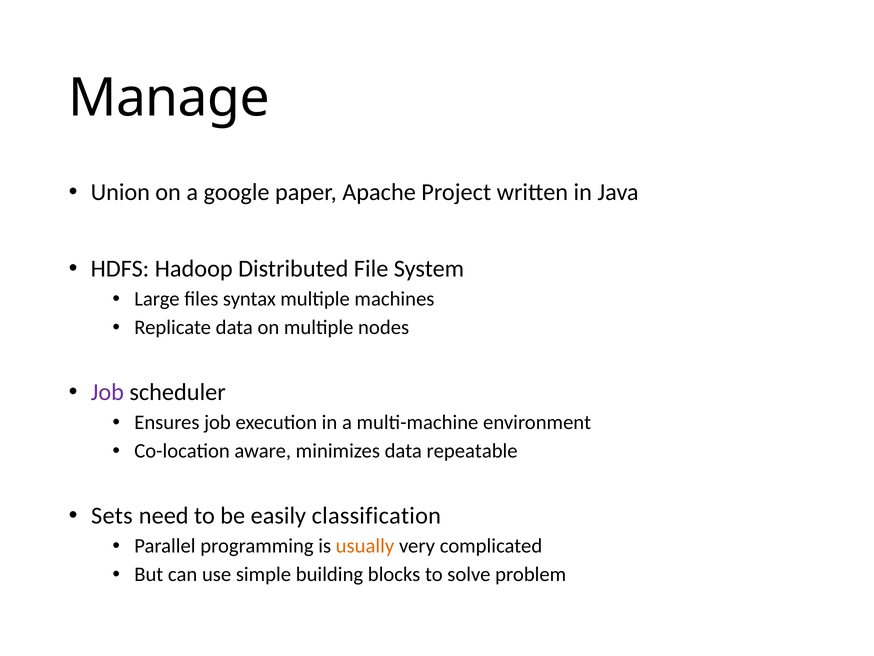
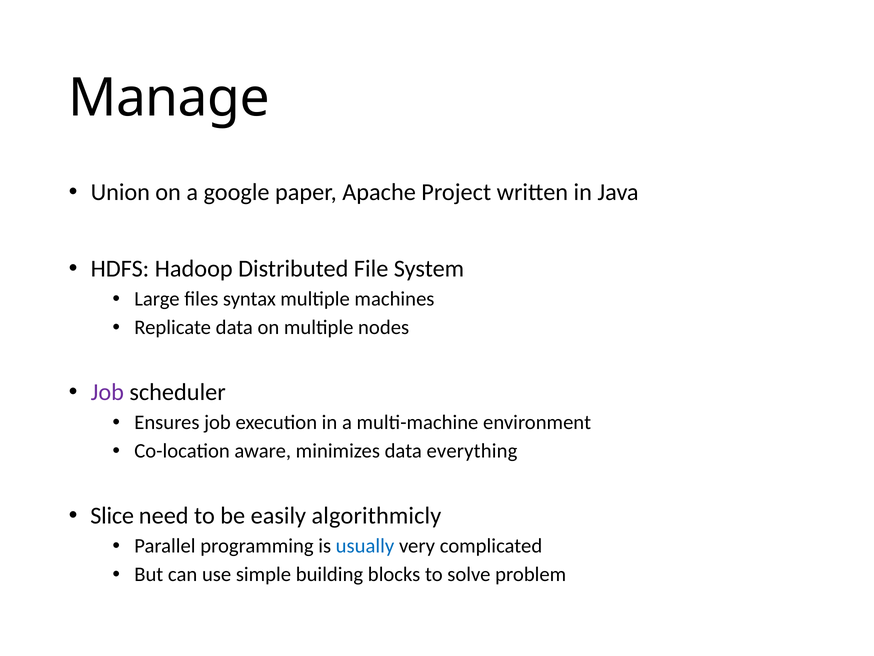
repeatable: repeatable -> everything (472, 451)
Sets: Sets -> Slice (112, 515)
classification: classification -> algorithmicly (376, 515)
usually colour: orange -> blue (365, 546)
